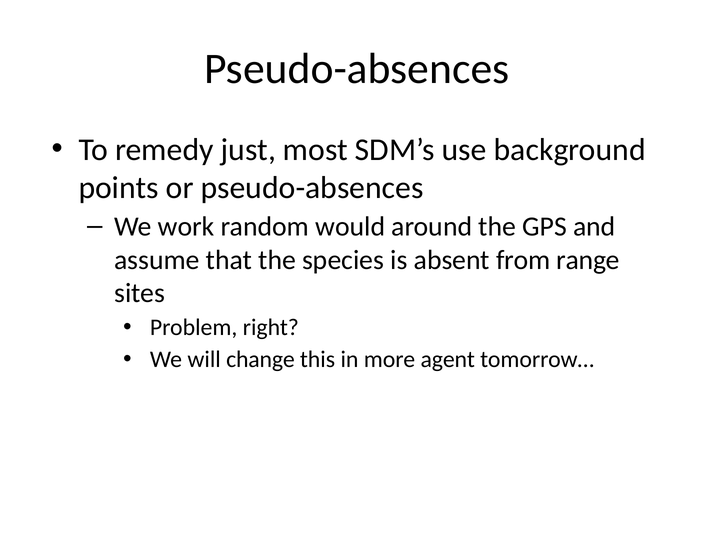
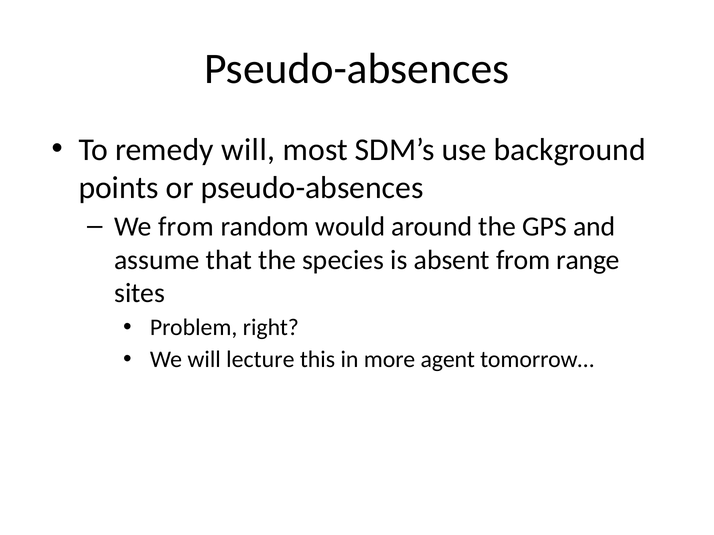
remedy just: just -> will (248, 150)
We work: work -> from (186, 227)
change: change -> lecture (260, 360)
